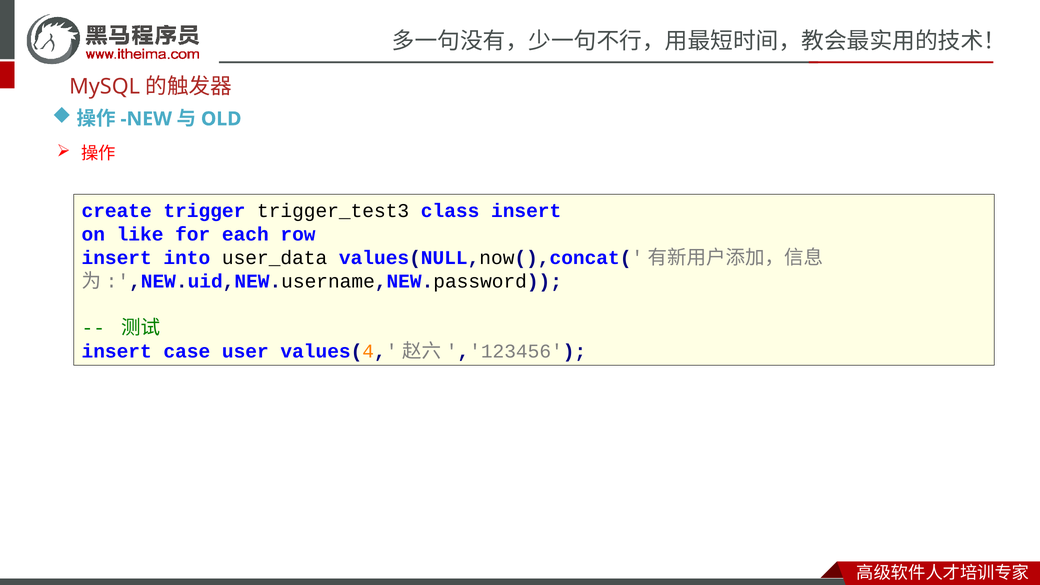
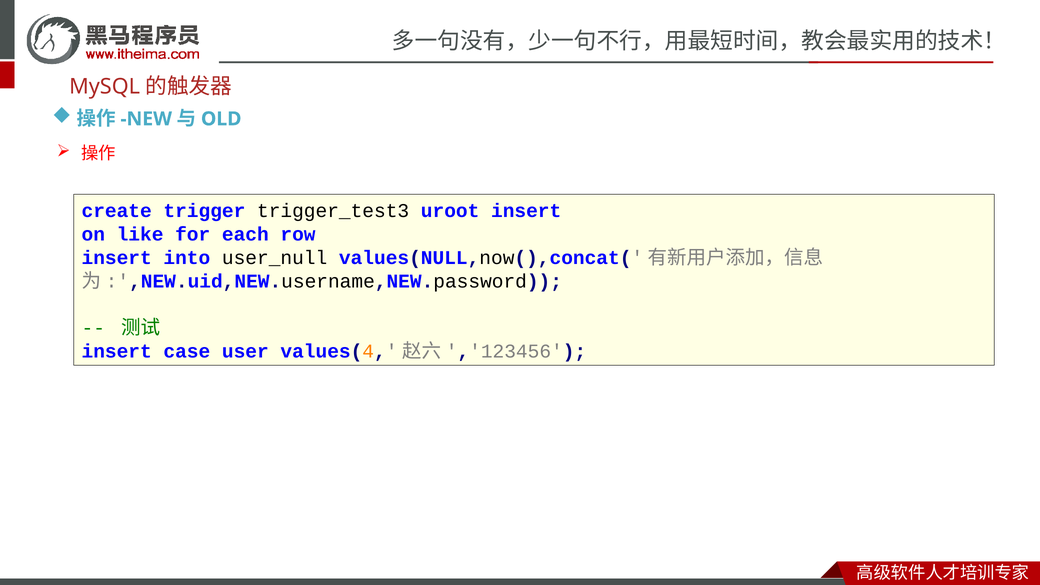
class: class -> uroot (450, 211)
user_data: user_data -> user_null (275, 258)
